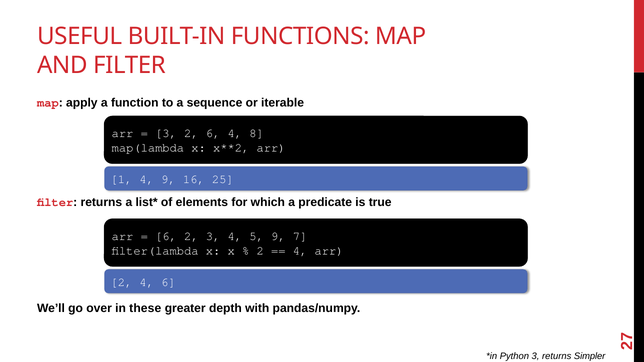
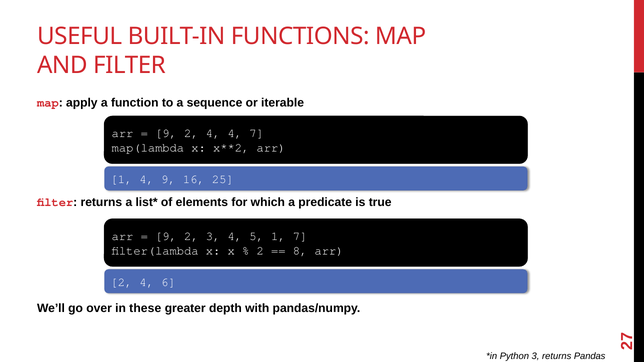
3: 3 -> 9 (166, 133)
6: 6 -> 4 (213, 133)
4 8: 8 -> 7 (257, 133)
6: 6 -> 9 (166, 236)
5 9: 9 -> 1 (278, 236)
4: 4 -> 8 (300, 251)
Simpler: Simpler -> Pandas (590, 356)
